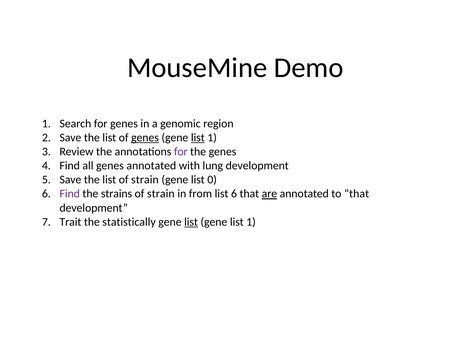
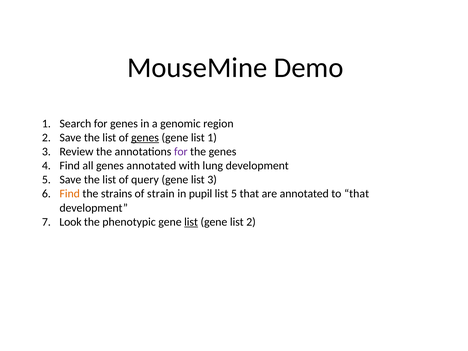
list underline: present -> none (198, 138)
list of strain: strain -> query (145, 180)
list 0: 0 -> 3 (212, 180)
Find colour: purple -> orange (70, 194)
from: from -> pupil (201, 194)
list 6: 6 -> 5 (234, 194)
are underline: present -> none (269, 194)
Trait: Trait -> Look (70, 222)
statistically: statistically -> phenotypic (129, 222)
1: 1 -> 2 (251, 222)
